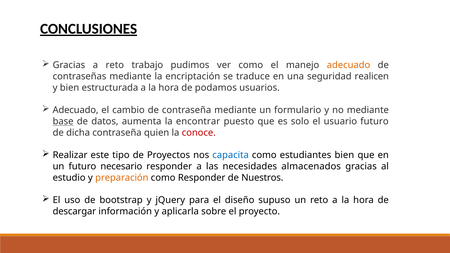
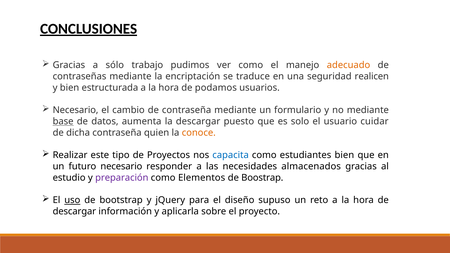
a reto: reto -> sólo (115, 65)
Adecuado: Adecuado -> Necesario (76, 110)
la encontrar: encontrar -> descargar (198, 122)
usuario futuro: futuro -> cuidar (375, 122)
conoce colour: red -> orange (199, 133)
preparación colour: orange -> purple (122, 178)
como Responder: Responder -> Elementos (202, 178)
Nuestros: Nuestros -> Boostrap (262, 178)
uso underline: none -> present (72, 200)
